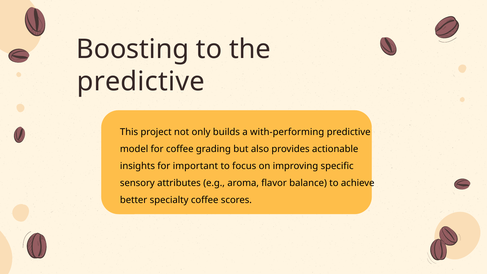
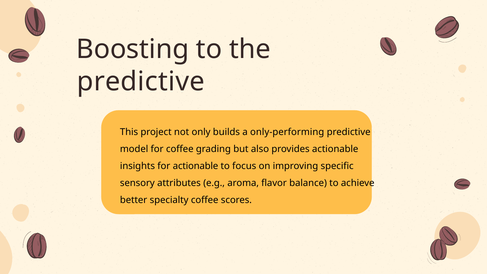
with-performing: with-performing -> only-performing (287, 132)
for important: important -> actionable (196, 166)
